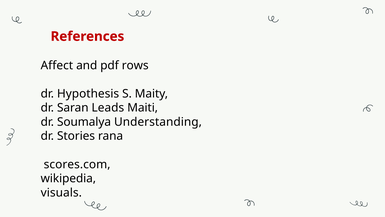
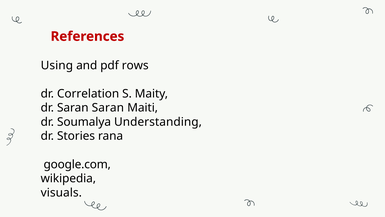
Affect: Affect -> Using (57, 65)
Hypothesis: Hypothesis -> Correlation (88, 93)
Saran Leads: Leads -> Saran (108, 108)
scores.com: scores.com -> google.com (77, 164)
